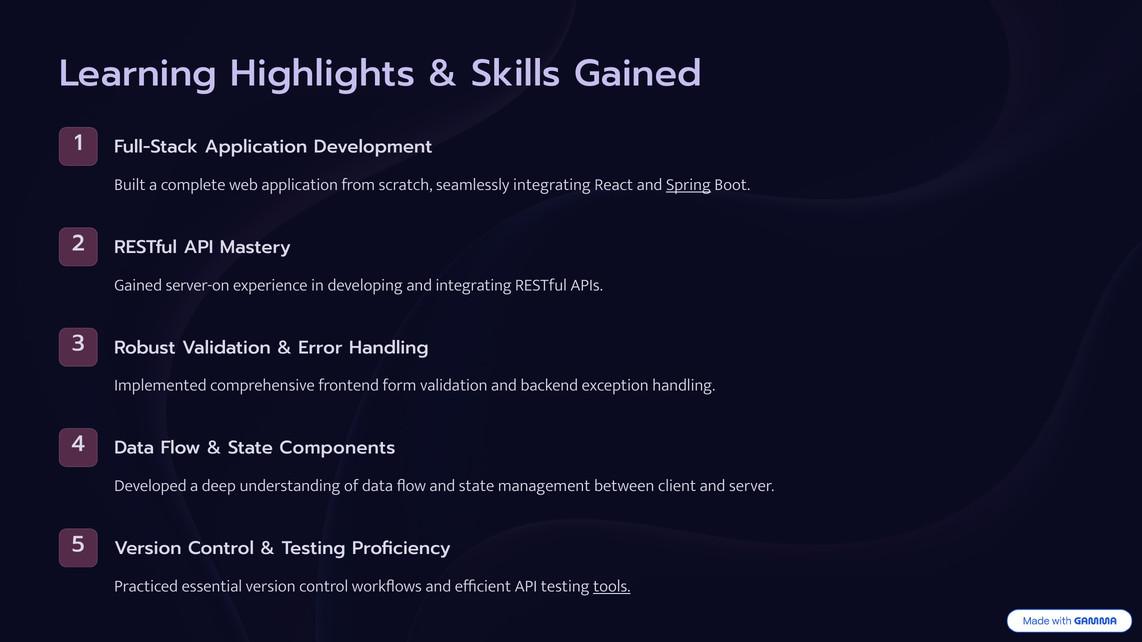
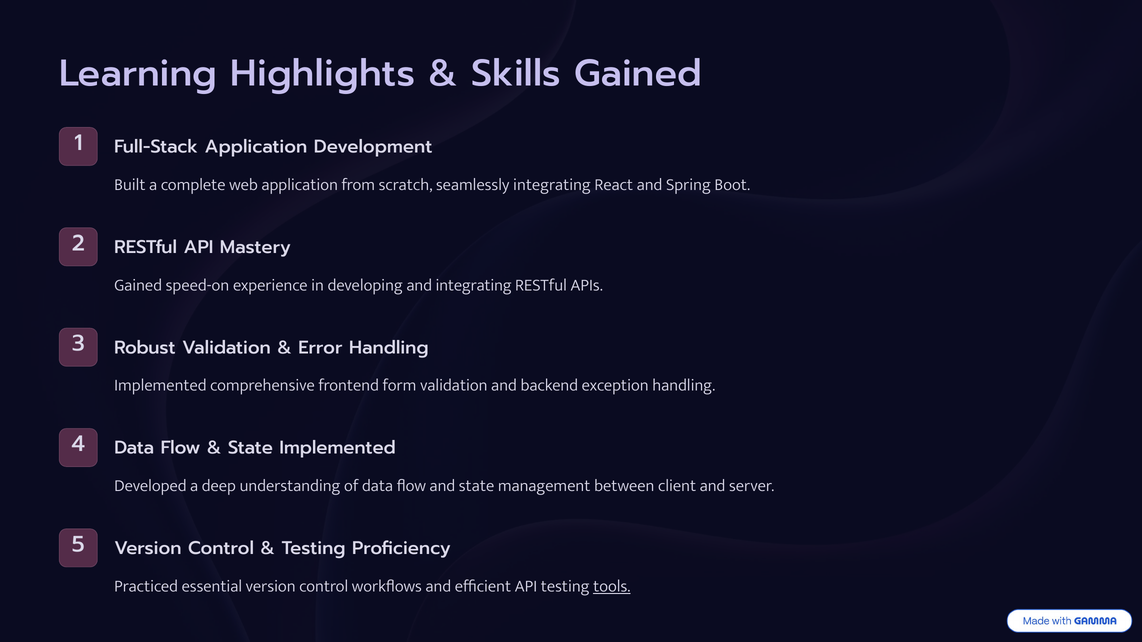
Spring underline: present -> none (688, 185)
server-on: server-on -> speed-on (197, 285)
State Components: Components -> Implemented (338, 448)
